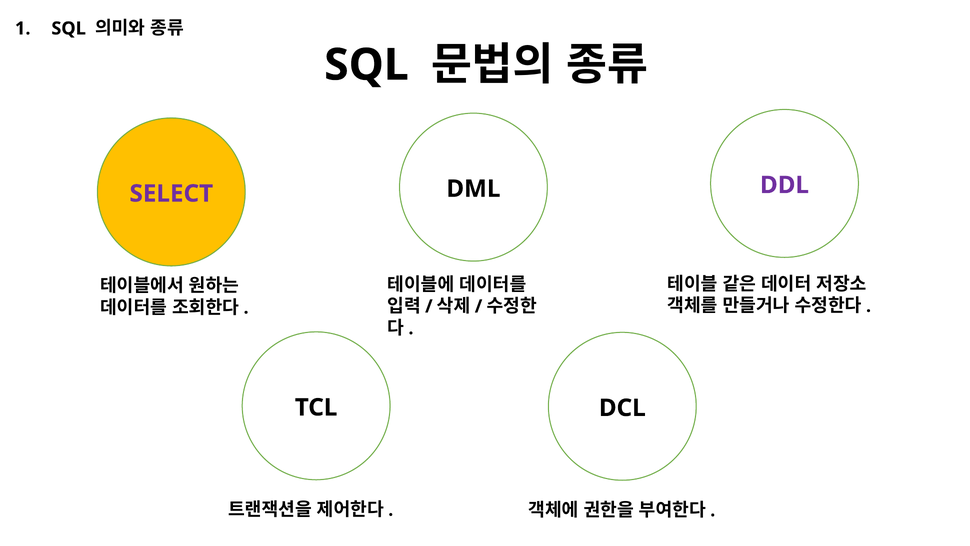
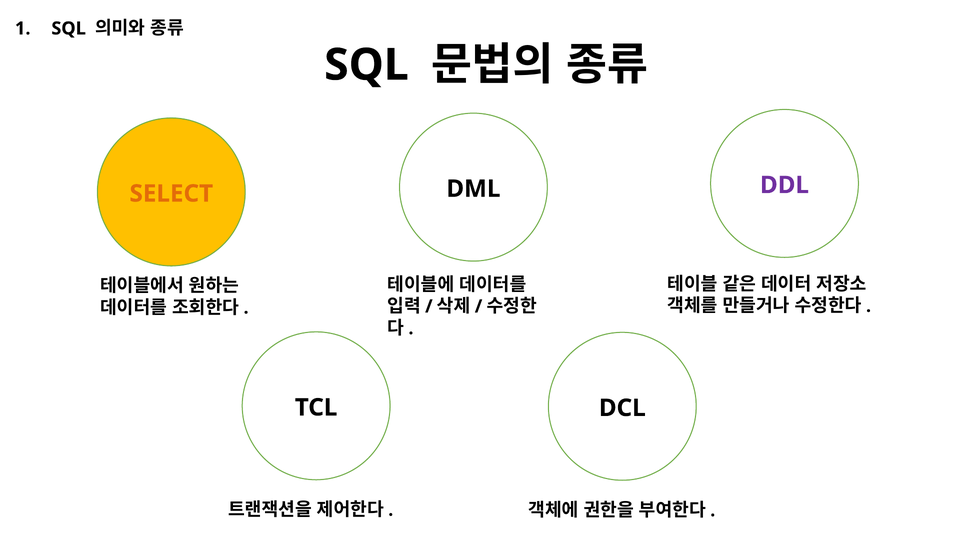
SELECT colour: purple -> orange (171, 193)
